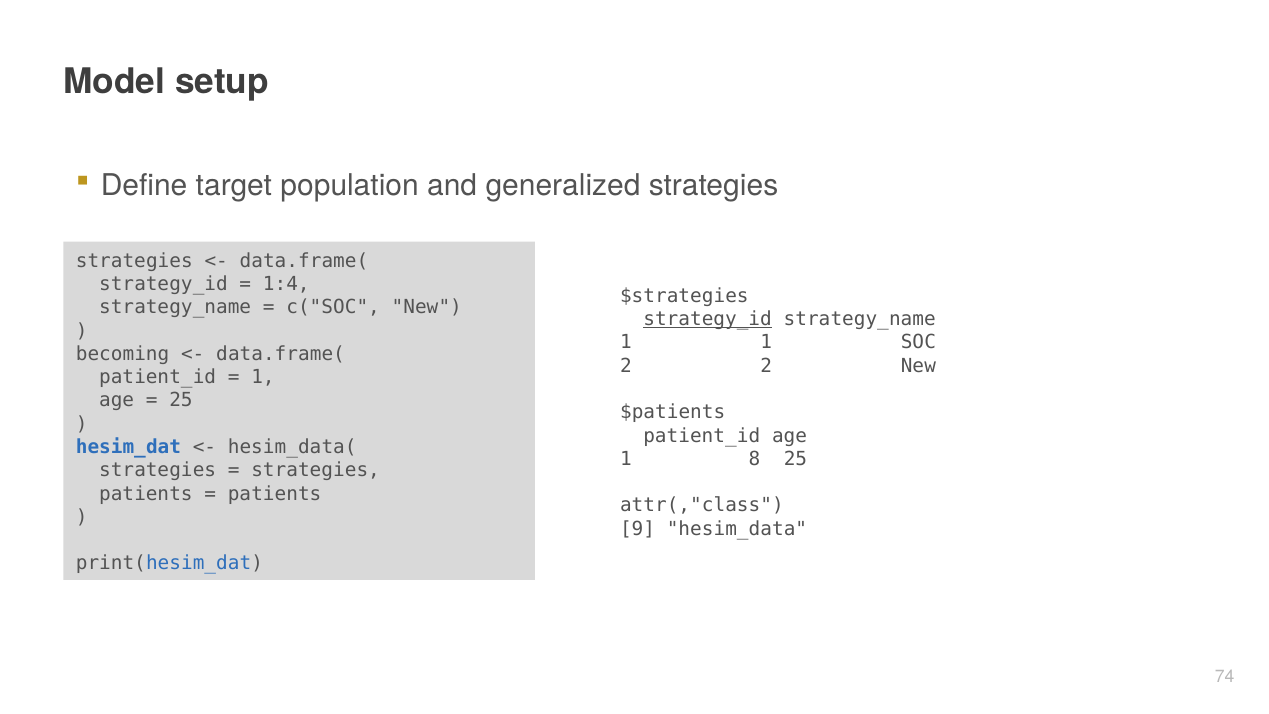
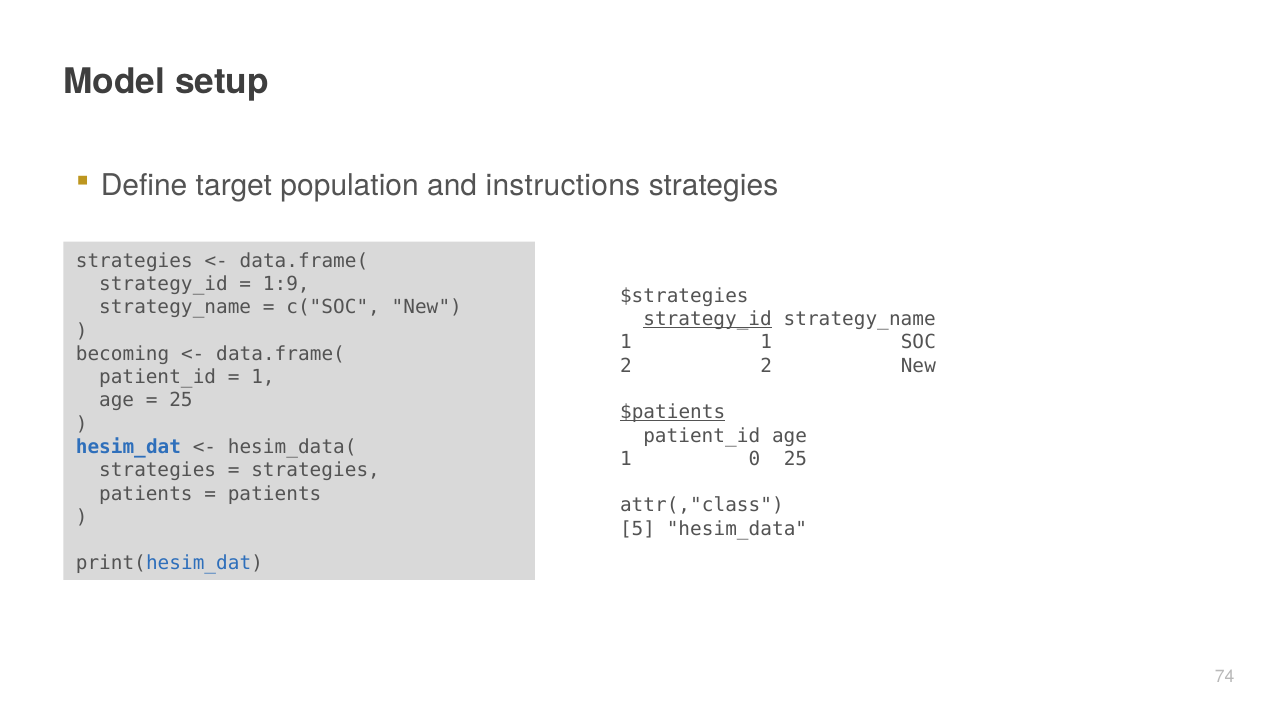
generalized: generalized -> instructions (563, 186)
1:4: 1:4 -> 1:9 (286, 284)
$patients underline: none -> present (673, 412)
8: 8 -> 0 (755, 459)
9: 9 -> 5 (638, 529)
